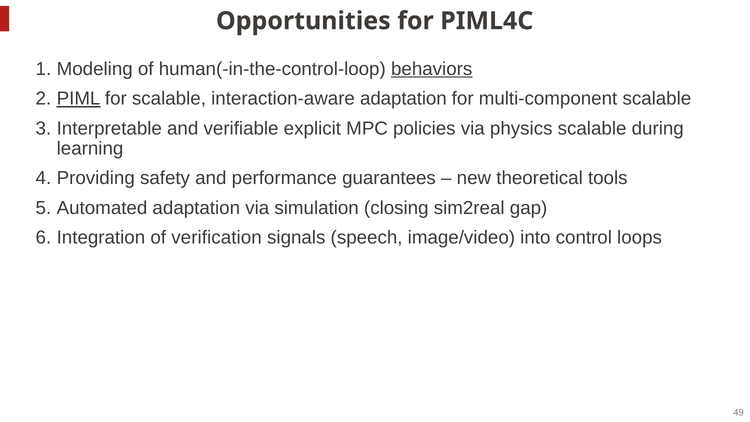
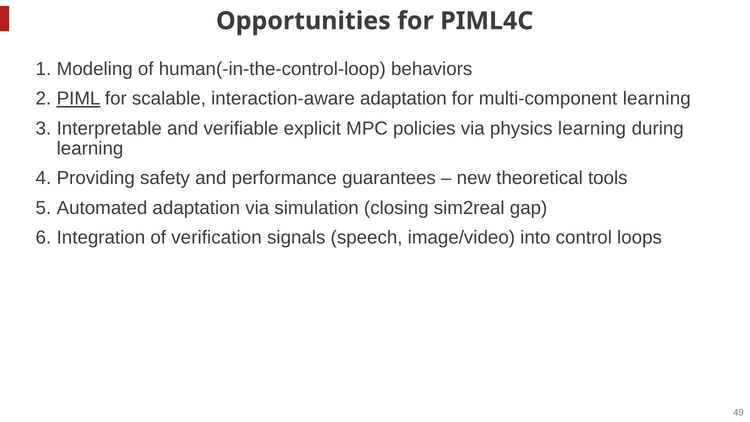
behaviors underline: present -> none (432, 69)
multi-component scalable: scalable -> learning (657, 99)
physics scalable: scalable -> learning (592, 128)
